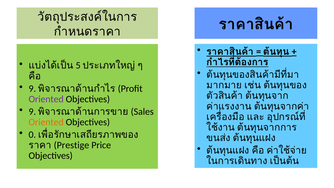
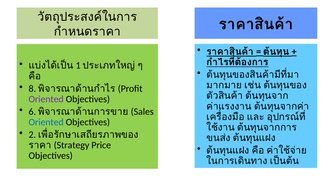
5: 5 -> 1 (78, 65)
9: 9 -> 8 (32, 89)
9: 9 -> 6 (32, 112)
Oriented colour: orange -> blue (46, 122)
0: 0 -> 2 (32, 135)
Prestige: Prestige -> Strategy (72, 145)
